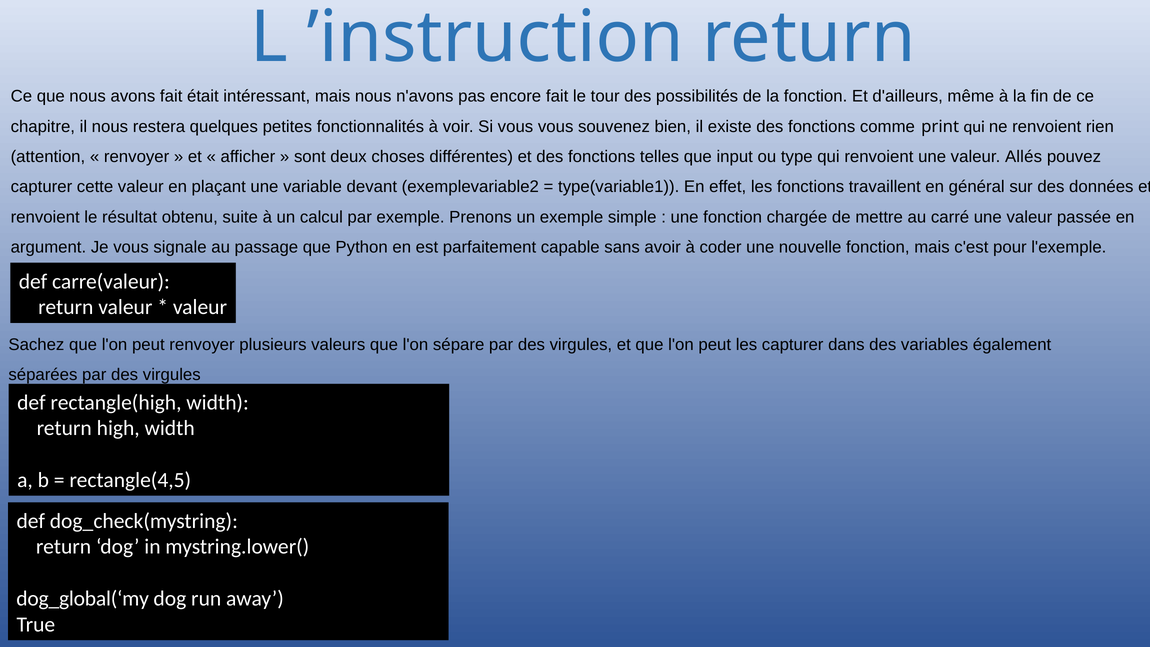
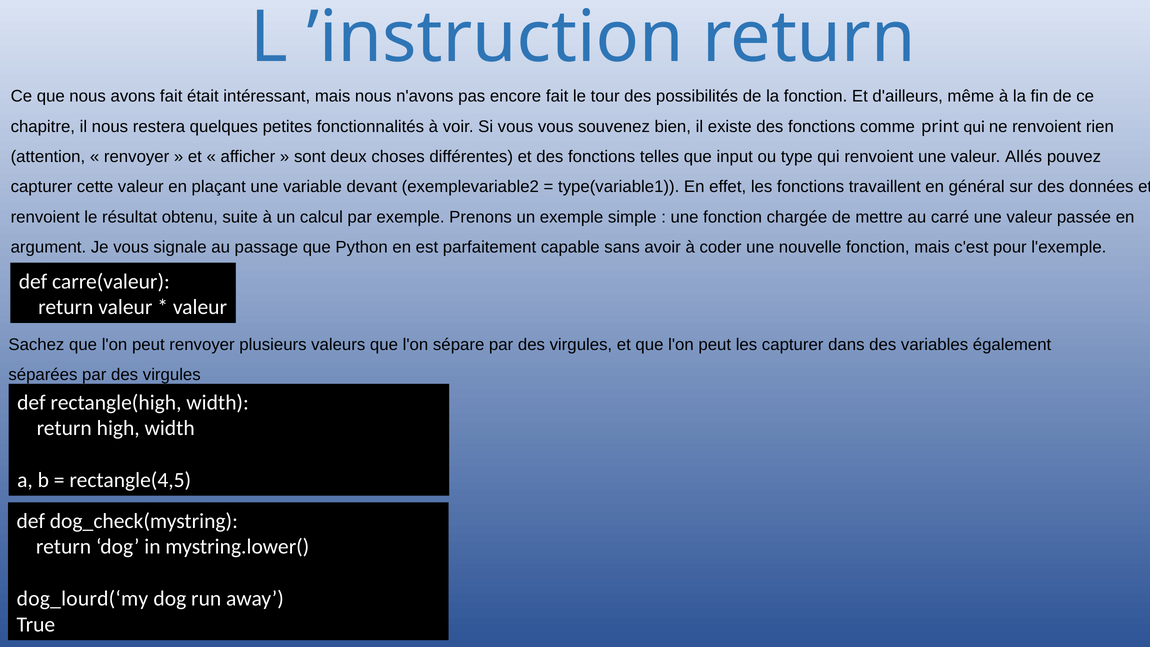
dog_global(‘my: dog_global(‘my -> dog_lourd(‘my (82, 598)
